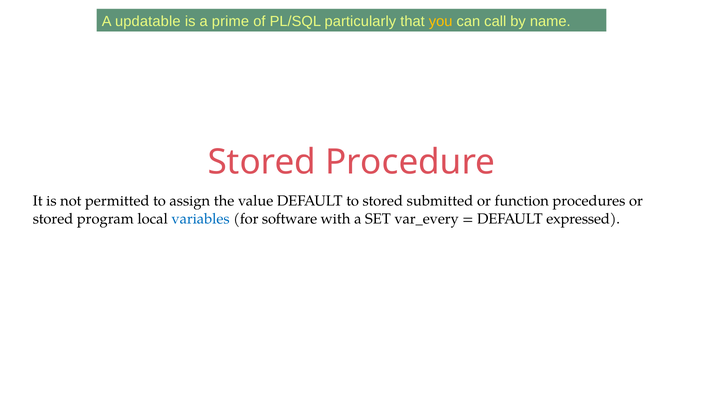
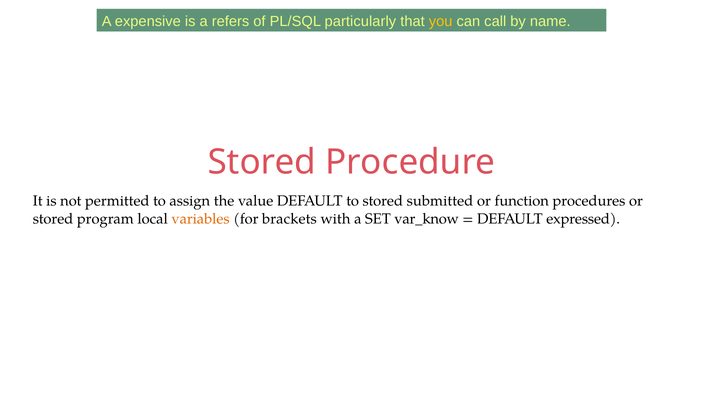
updatable: updatable -> expensive (148, 21)
prime: prime -> refers (231, 21)
variables colour: blue -> orange (201, 219)
software: software -> brackets (289, 219)
var_every: var_every -> var_know (427, 219)
